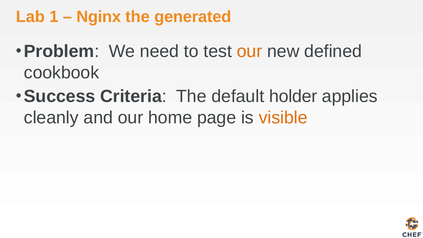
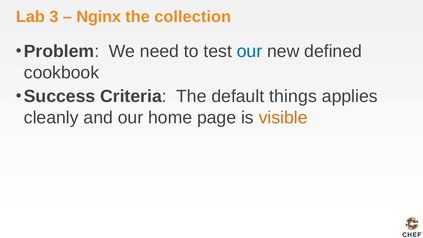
1: 1 -> 3 (54, 17)
generated: generated -> collection (193, 17)
our colour: orange -> blue (250, 51)
holder: holder -> things (293, 96)
